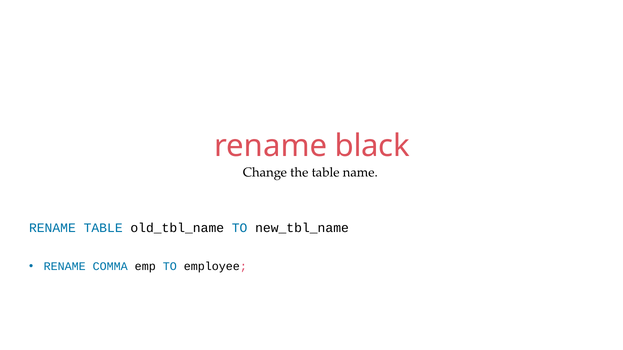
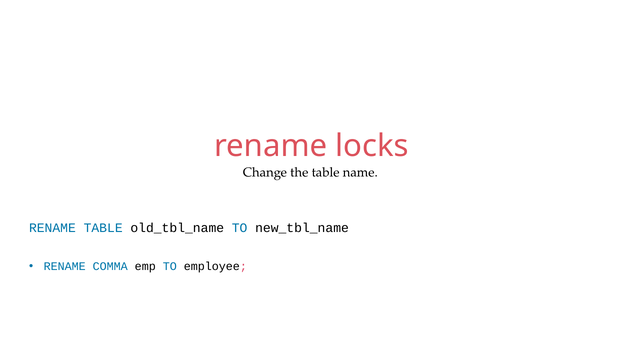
black: black -> locks (372, 146)
